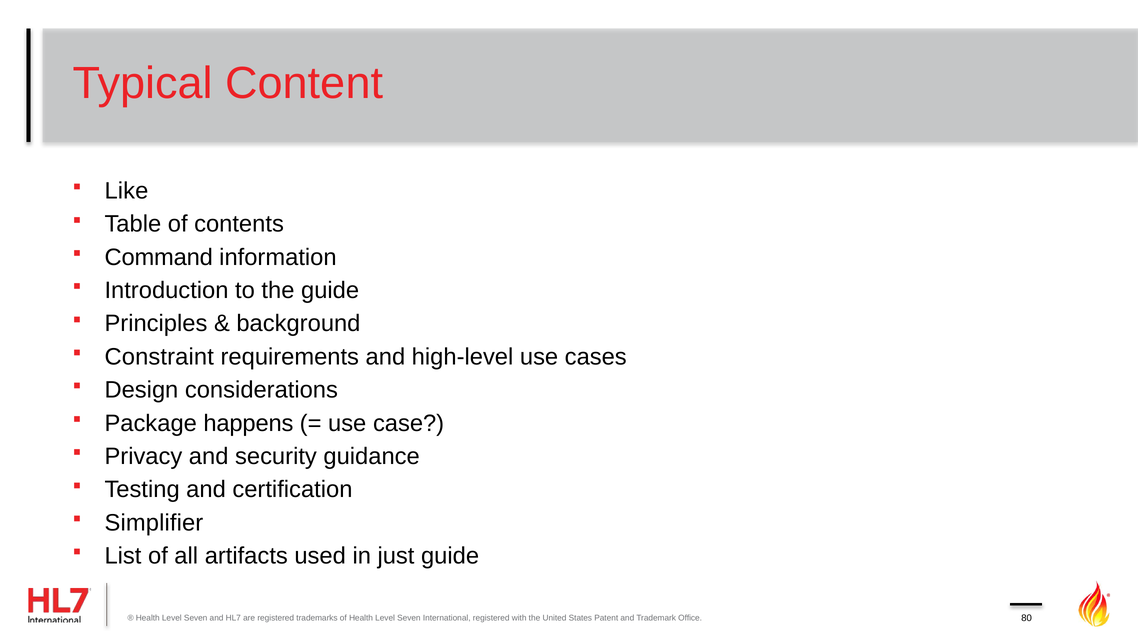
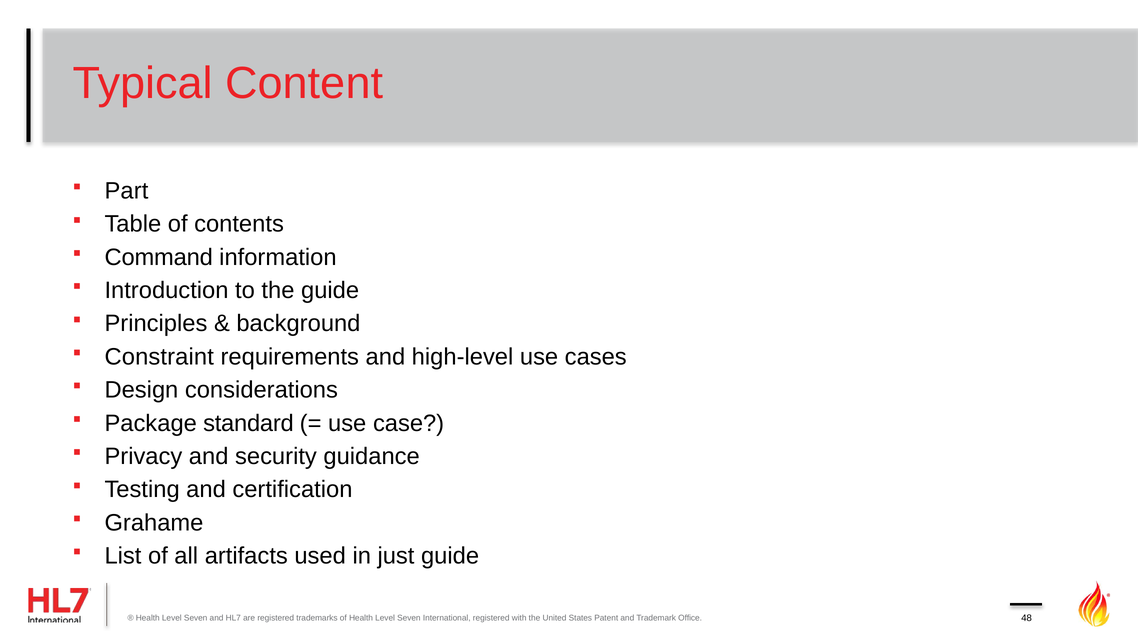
Like: Like -> Part (126, 191)
happens: happens -> standard (248, 423)
Simplifier: Simplifier -> Grahame (154, 523)
80: 80 -> 48 (1027, 618)
